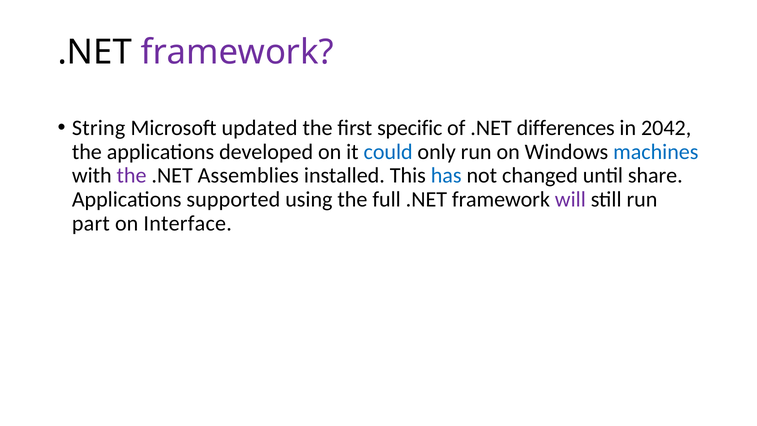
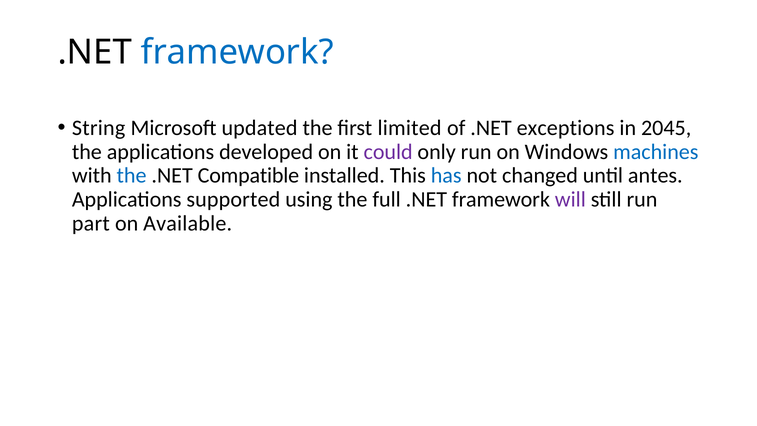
framework colour: purple -> blue (237, 52)
specific: specific -> limited (410, 128)
differences: differences -> exceptions (566, 128)
2042: 2042 -> 2045 (666, 128)
could colour: blue -> purple (388, 152)
the colour: purple -> blue (132, 176)
Assemblies: Assemblies -> Compatible (248, 176)
share: share -> antes (655, 176)
Interface: Interface -> Available (188, 223)
